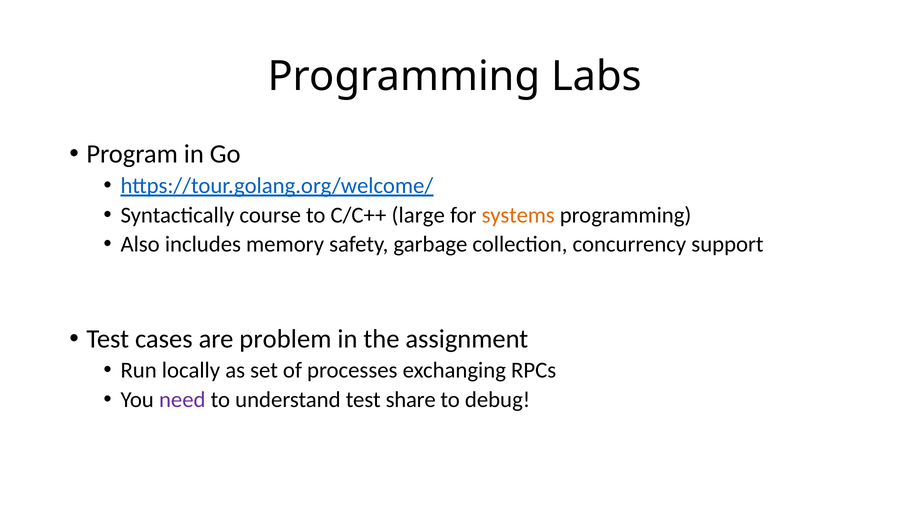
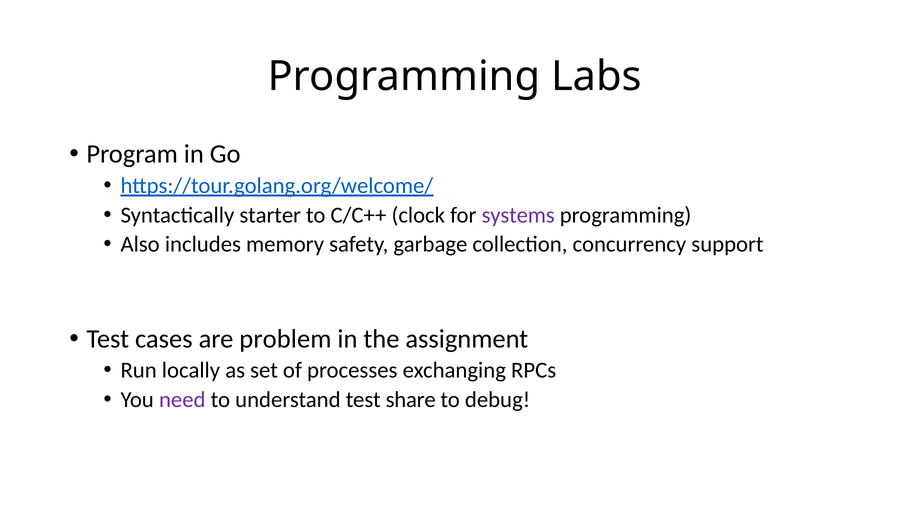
course: course -> starter (270, 215)
large: large -> clock (418, 215)
systems colour: orange -> purple (518, 215)
